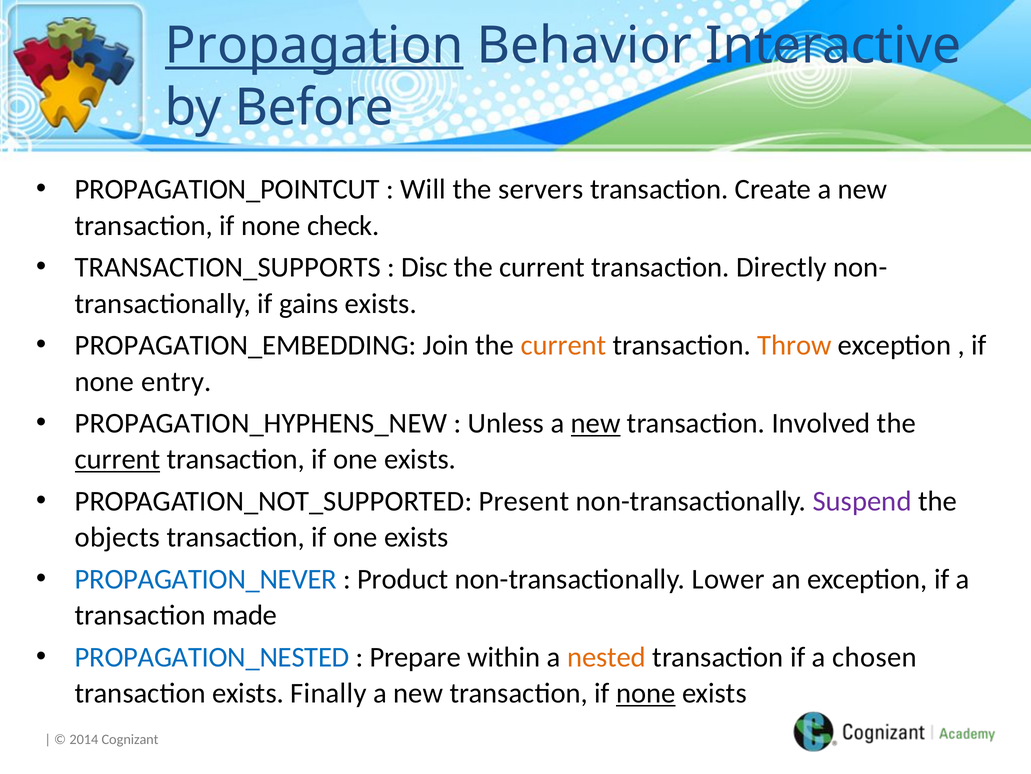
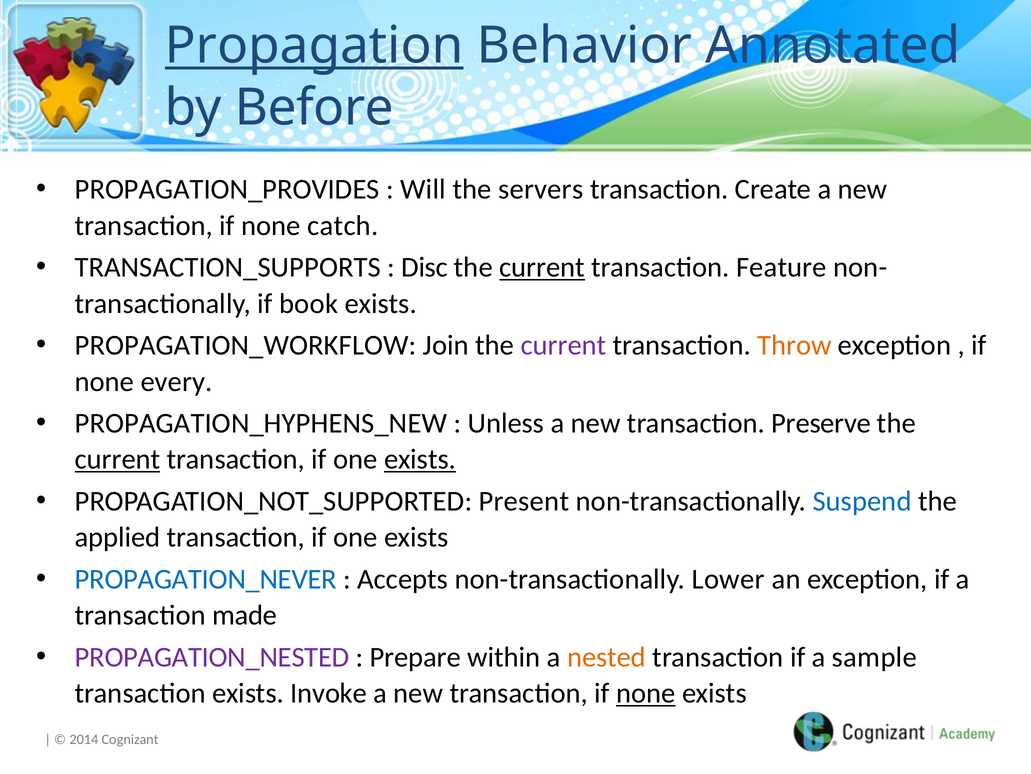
Interactive: Interactive -> Annotated (833, 46)
PROPAGATION_POINTCUT: PROPAGATION_POINTCUT -> PROPAGATION_PROVIDES (227, 189)
check: check -> catch (343, 225)
current underline: none -> present (542, 267)
Directly: Directly -> Feature (781, 267)
gains: gains -> book (309, 303)
PROPAGATION_EMBEDDING: PROPAGATION_EMBEDDING -> PROPAGATION_WORKFLOW (246, 345)
current colour: orange -> purple (563, 345)
entry: entry -> every (177, 381)
new underline: present -> none (596, 423)
Involved: Involved -> Preserve (821, 423)
exists underline: none -> present (420, 459)
Suspend colour: purple -> blue (862, 501)
objects: objects -> applied (118, 537)
Product: Product -> Accepts (403, 579)
PROPAGATION_NESTED colour: blue -> purple (212, 657)
chosen: chosen -> sample (875, 657)
Finally: Finally -> Invoke (329, 693)
